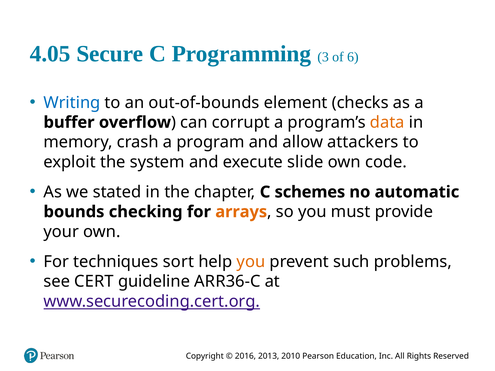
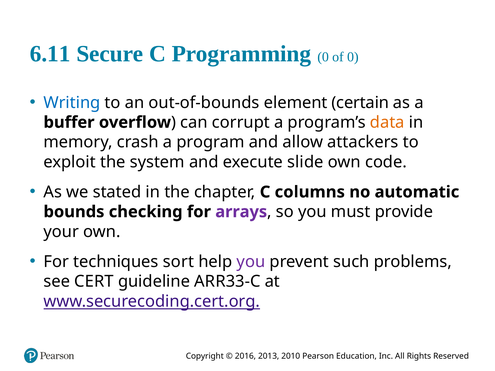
4.05: 4.05 -> 6.11 (50, 54)
Programming 3: 3 -> 0 (323, 57)
of 6: 6 -> 0 (353, 57)
checks: checks -> certain (360, 103)
schemes: schemes -> columns (310, 192)
arrays colour: orange -> purple (241, 212)
you colour: orange -> purple (251, 262)
6-C: 6-C -> 3-C (248, 282)
